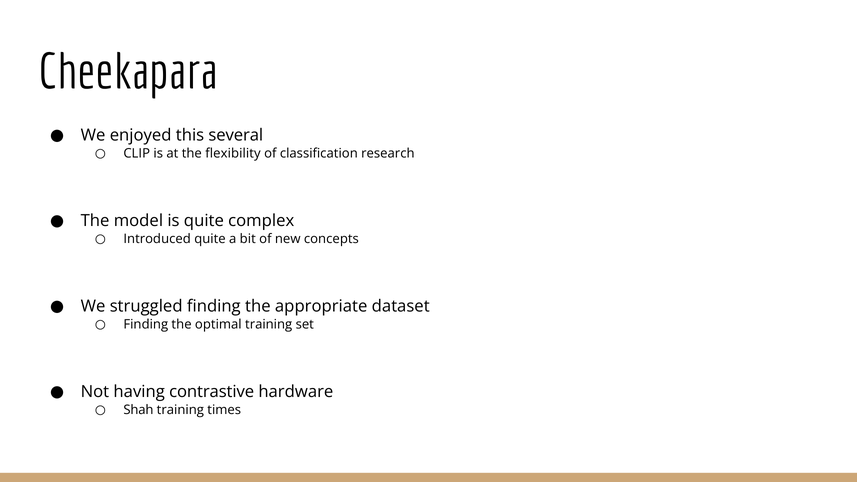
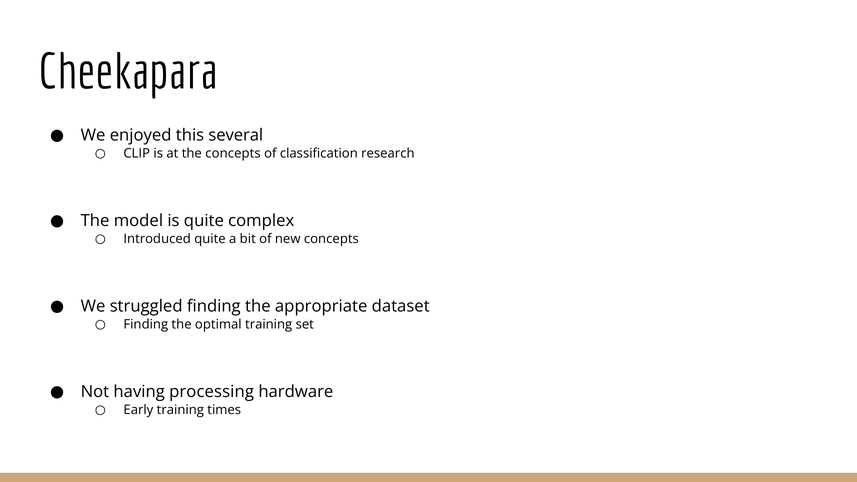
the flexibility: flexibility -> concepts (233, 153)
contrastive: contrastive -> processing (212, 392)
Shah: Shah -> Early (138, 410)
